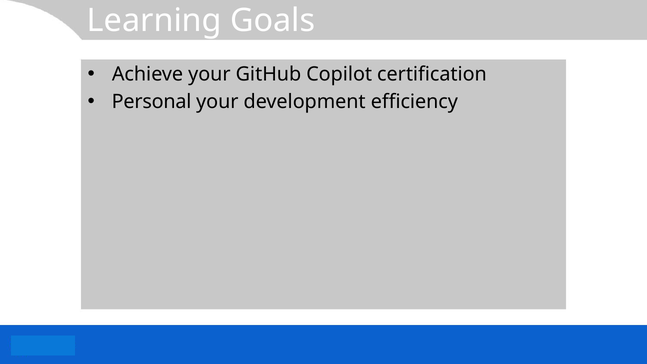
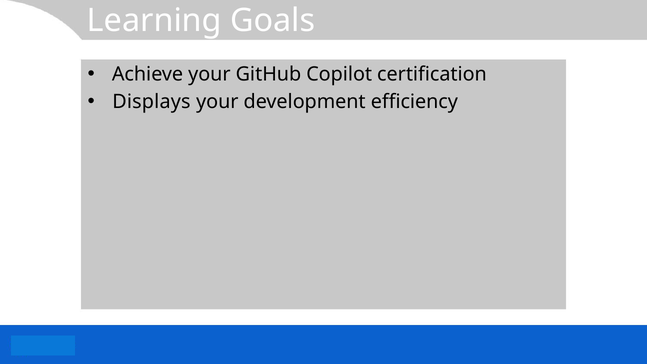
Personal: Personal -> Displays (151, 102)
